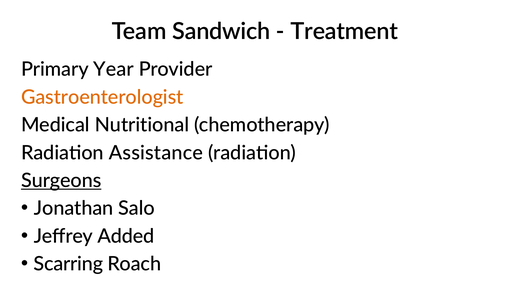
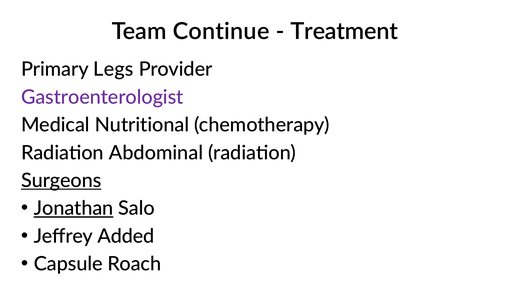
Sandwich: Sandwich -> Continue (221, 32)
Year: Year -> Legs (113, 70)
Gastroenterologist colour: orange -> purple (102, 97)
Assistance: Assistance -> Abdominal (156, 153)
Jonathan underline: none -> present (74, 209)
Scarring: Scarring -> Capsule (68, 264)
